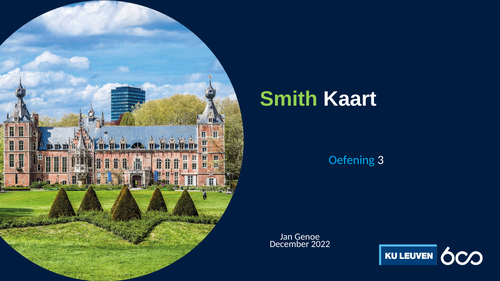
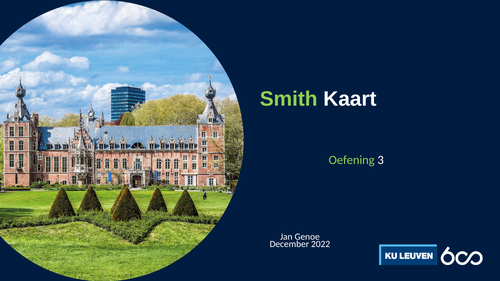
Oefening colour: light blue -> light green (352, 160)
